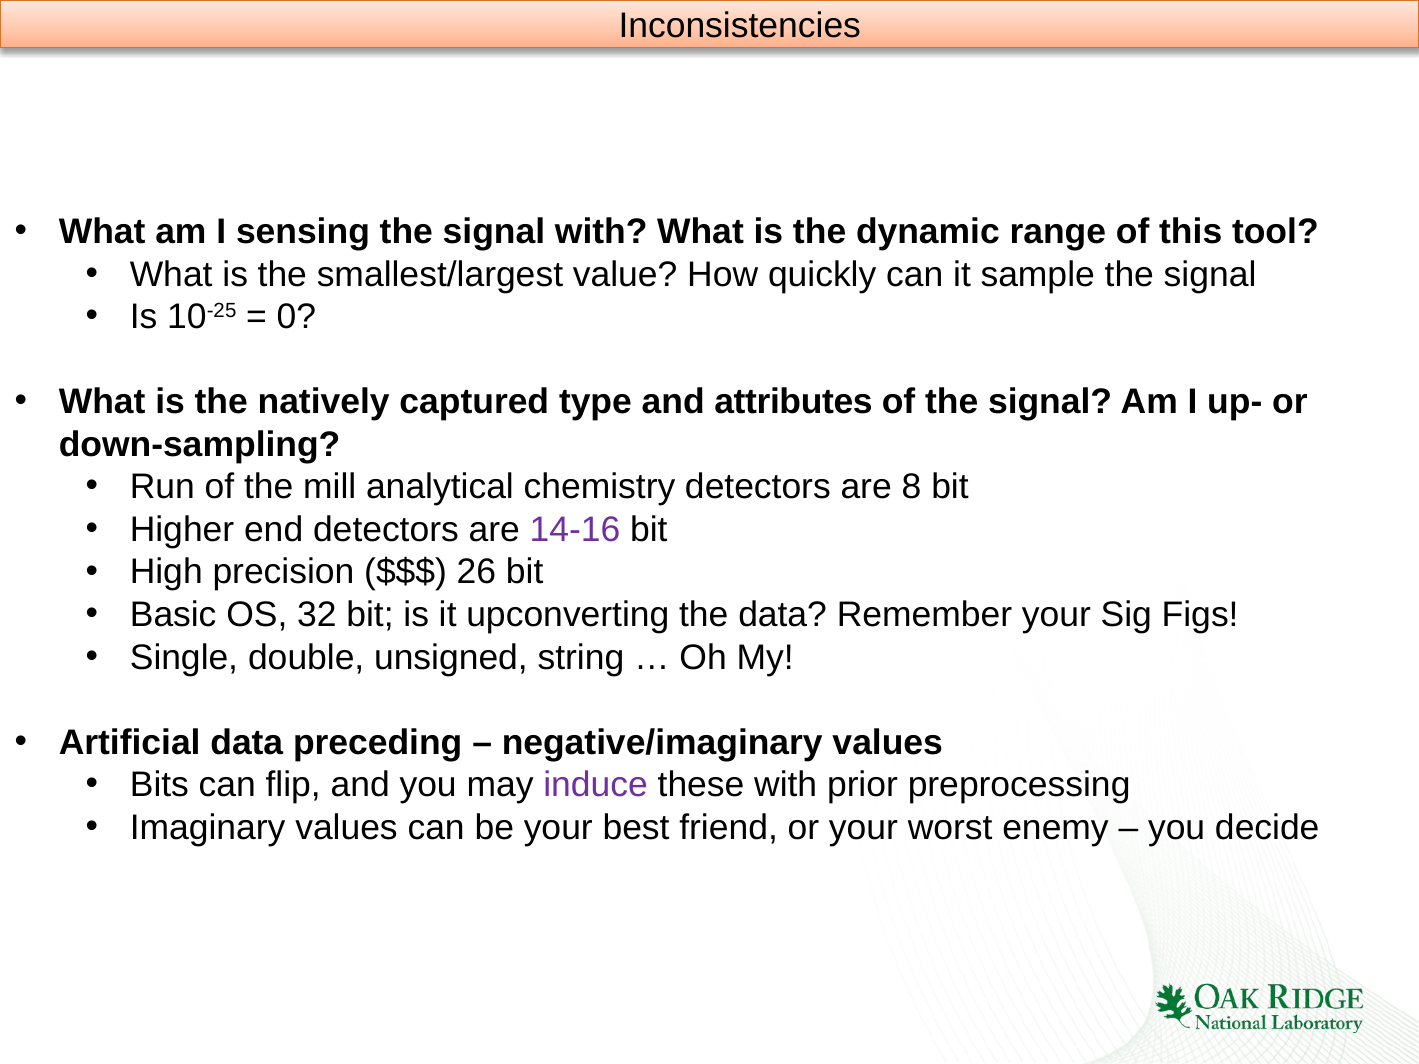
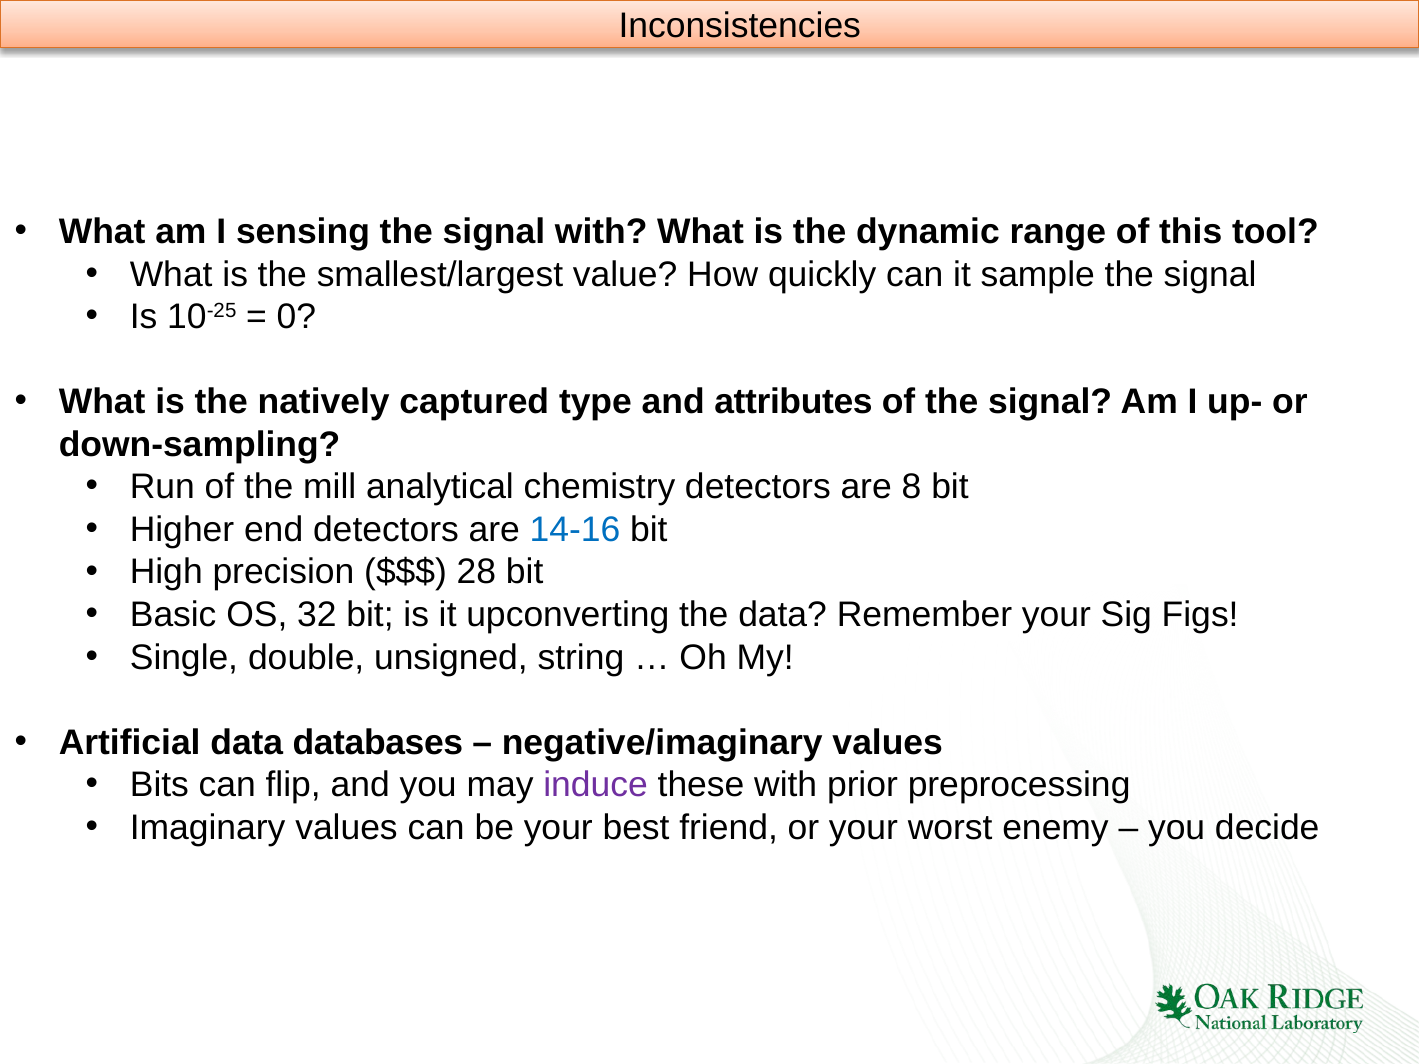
14-16 colour: purple -> blue (575, 530)
26: 26 -> 28 (476, 572)
preceding: preceding -> databases (378, 743)
